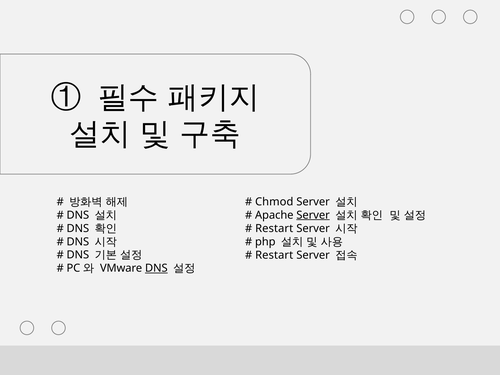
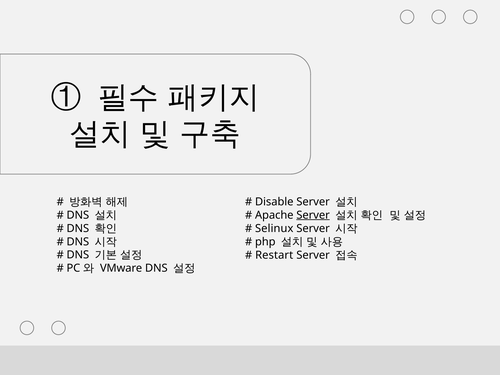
Chmod: Chmod -> Disable (274, 202)
Restart: Restart -> Selinux (274, 228)
DNS underline: present -> none (156, 268)
